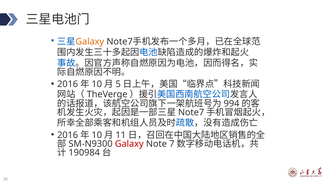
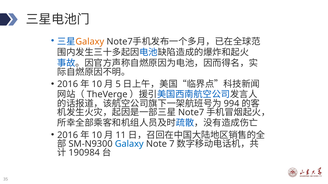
Galaxy colour: red -> blue (129, 144)
